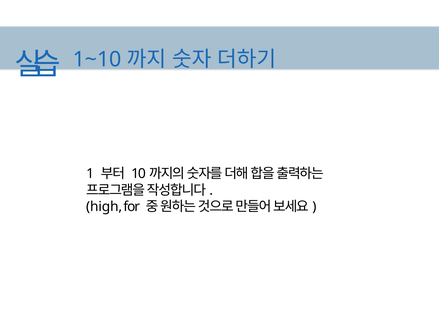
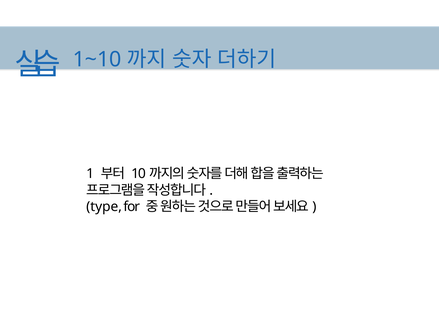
high: high -> type (104, 207)
